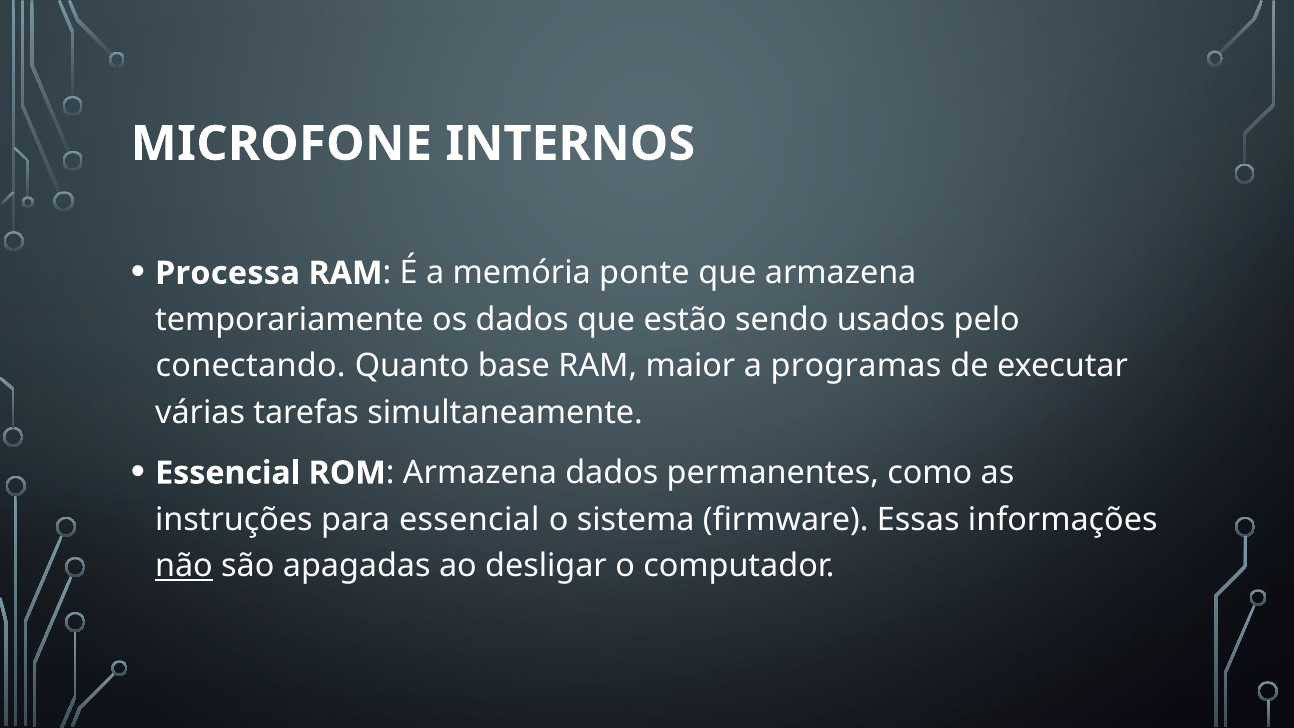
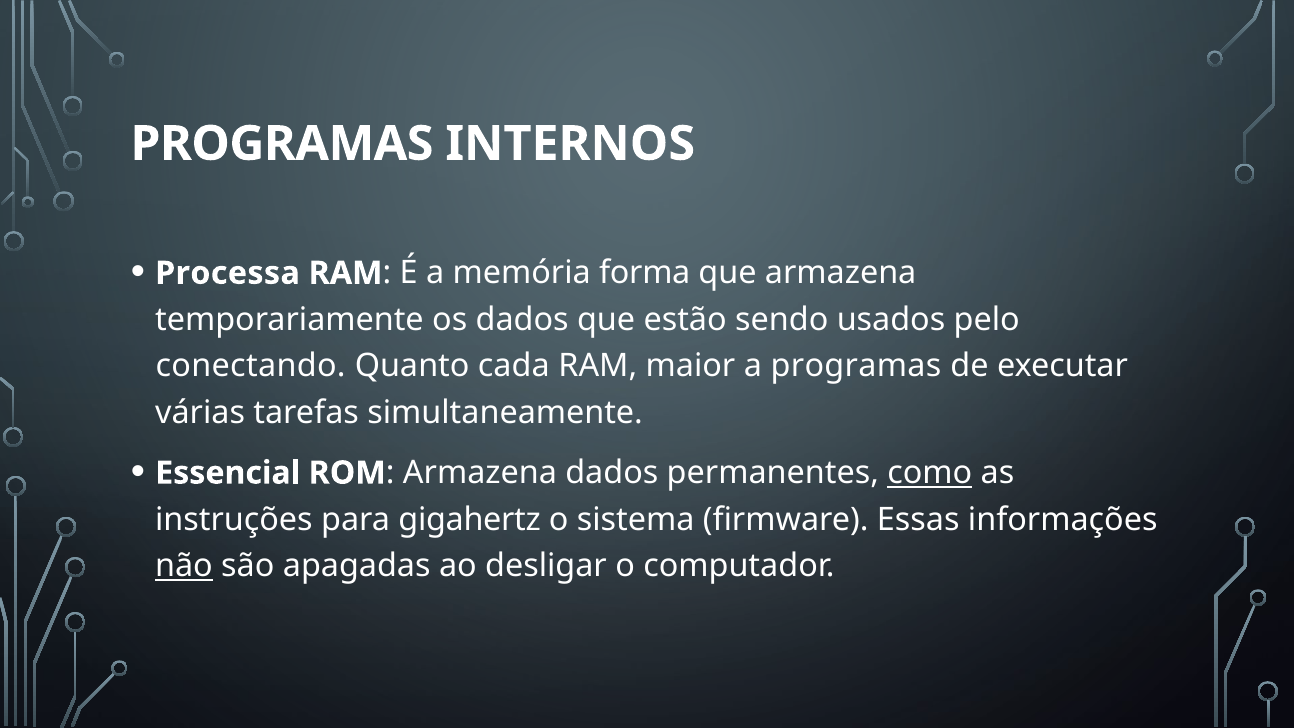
MICROFONE: MICROFONE -> PROGRAMAS (282, 144)
ponte: ponte -> forma (645, 273)
base: base -> cada (514, 366)
como underline: none -> present (930, 473)
para essencial: essencial -> gigahertz (470, 519)
